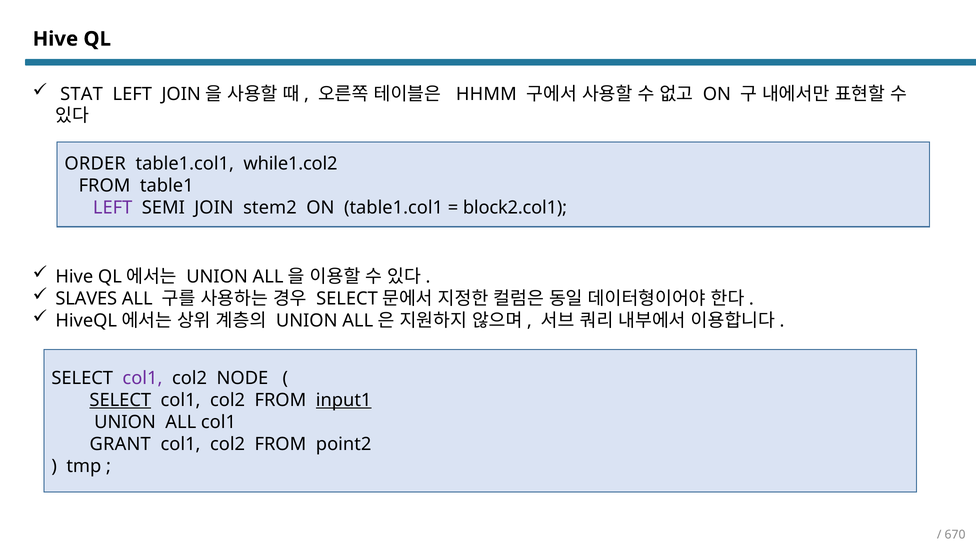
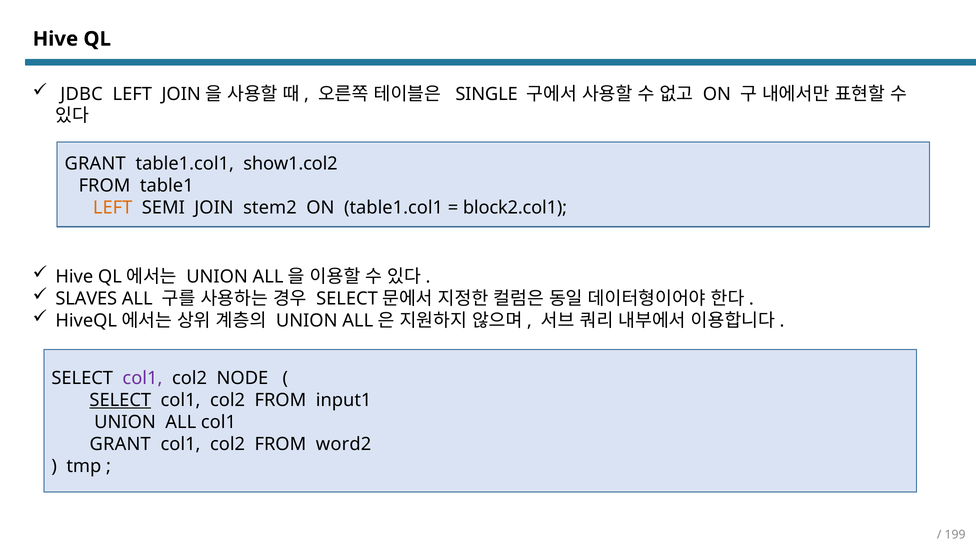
STAT: STAT -> JDBC (82, 94)
HHMM: HHMM -> SINGLE (487, 94)
ORDER: ORDER -> GRANT (95, 164)
while1.col2: while1.col2 -> show1.col2 (290, 164)
LEFT colour: purple -> orange (113, 208)
input1 underline: present -> none (344, 400)
point2: point2 -> word2 (344, 444)
670: 670 -> 199 (955, 535)
